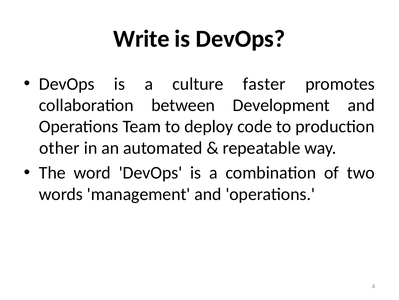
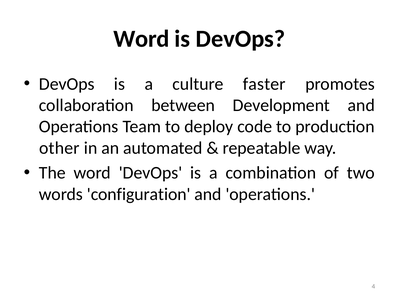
Write: Write -> Word (141, 39)
management: management -> configuration (139, 194)
